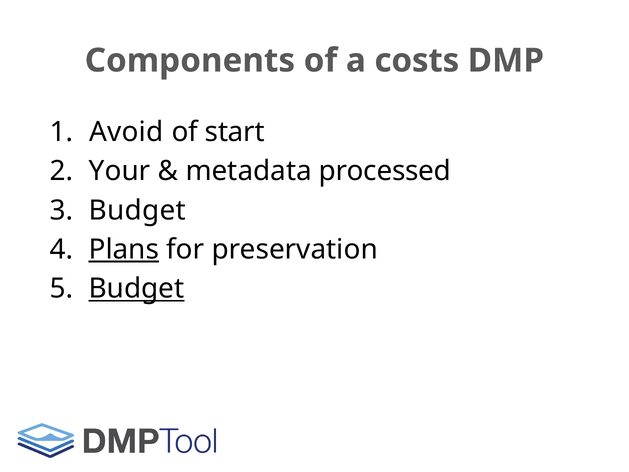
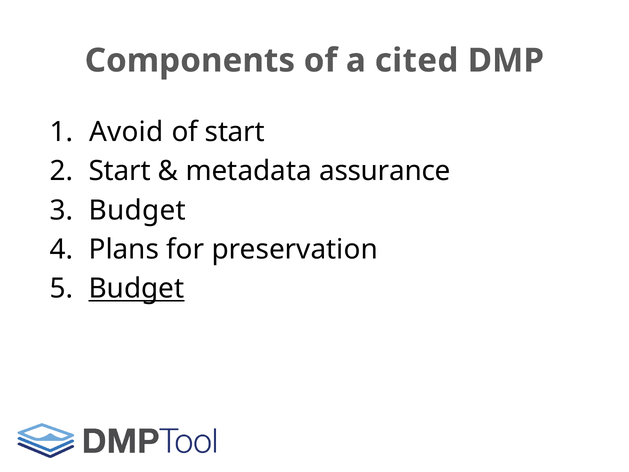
costs: costs -> cited (417, 61)
Your: Your -> Start (120, 171)
processed: processed -> assurance (385, 171)
Plans underline: present -> none (124, 249)
